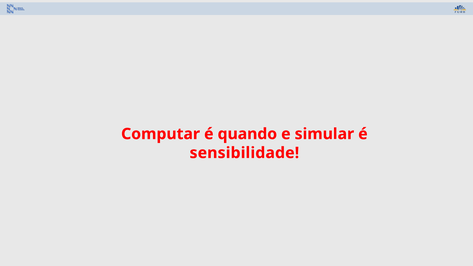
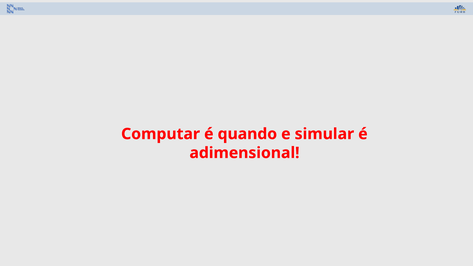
sensibilidade: sensibilidade -> adimensional (244, 153)
